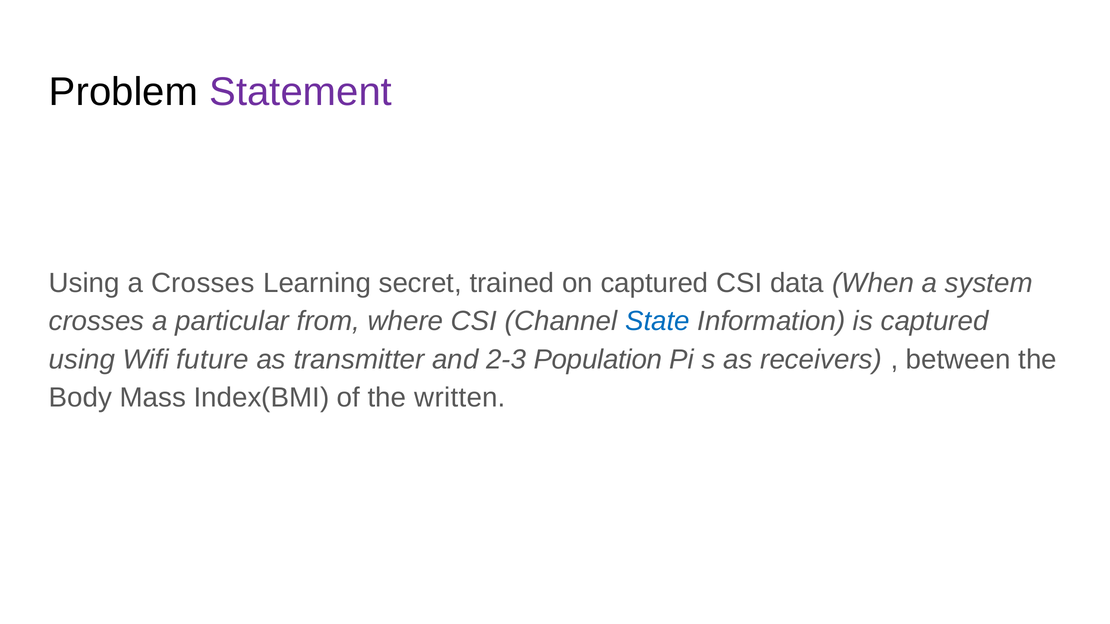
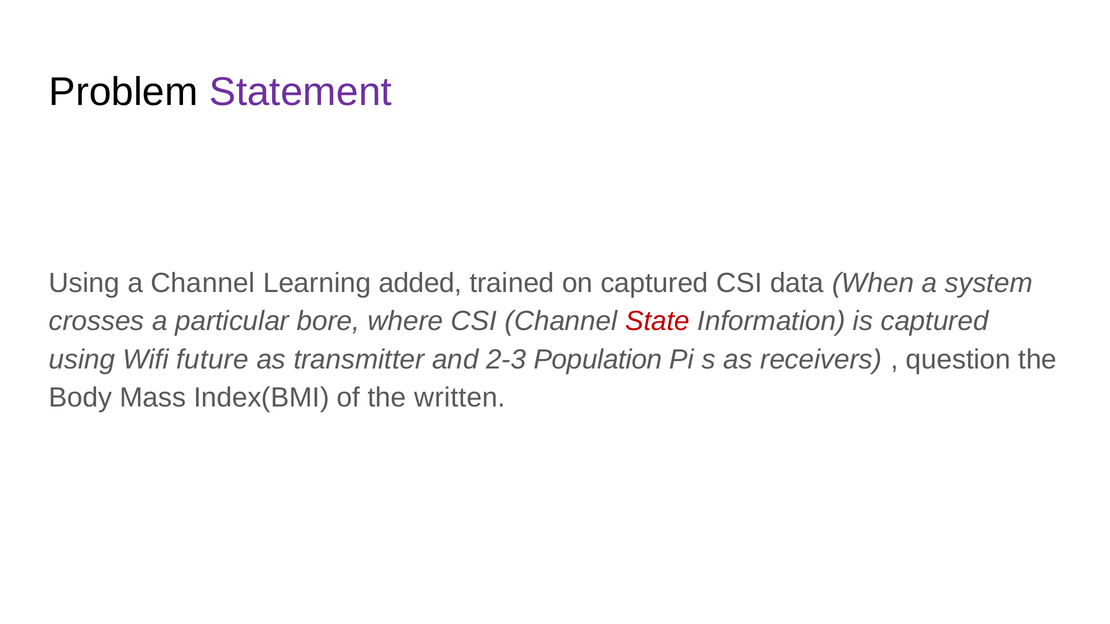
a Crosses: Crosses -> Channel (203, 283)
secret: secret -> added (420, 283)
from: from -> bore (328, 321)
State colour: blue -> red (657, 321)
between: between -> question (958, 360)
